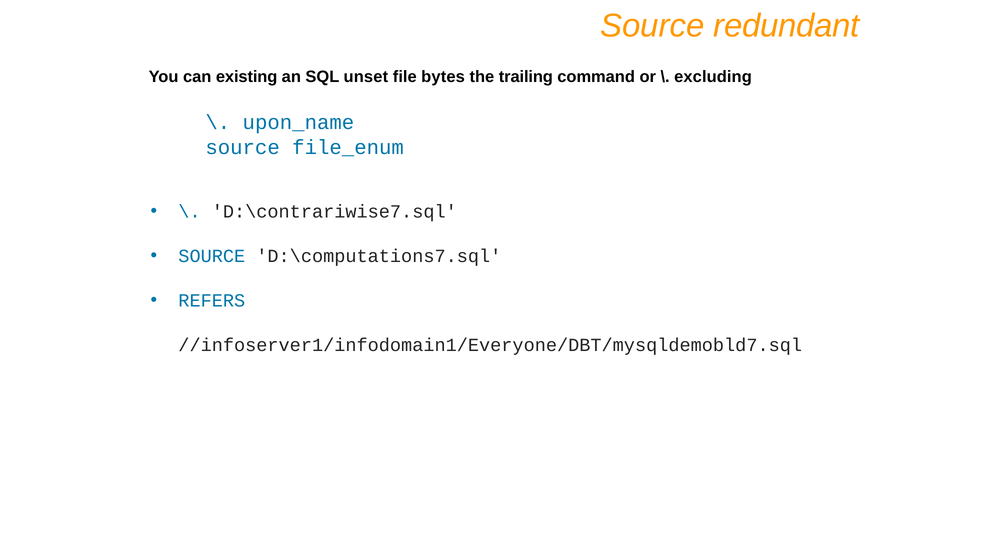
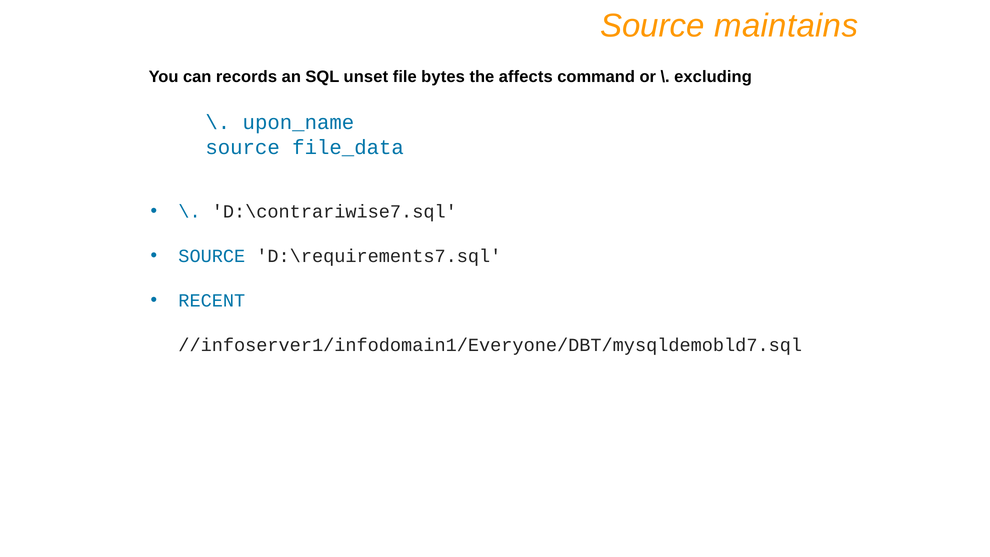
redundant: redundant -> maintains (786, 26)
existing: existing -> records (247, 77)
trailing: trailing -> affects (526, 77)
file_enum: file_enum -> file_data (348, 147)
D:\computations7.sql: D:\computations7.sql -> D:\requirements7.sql (379, 256)
REFERS: REFERS -> RECENT (212, 301)
